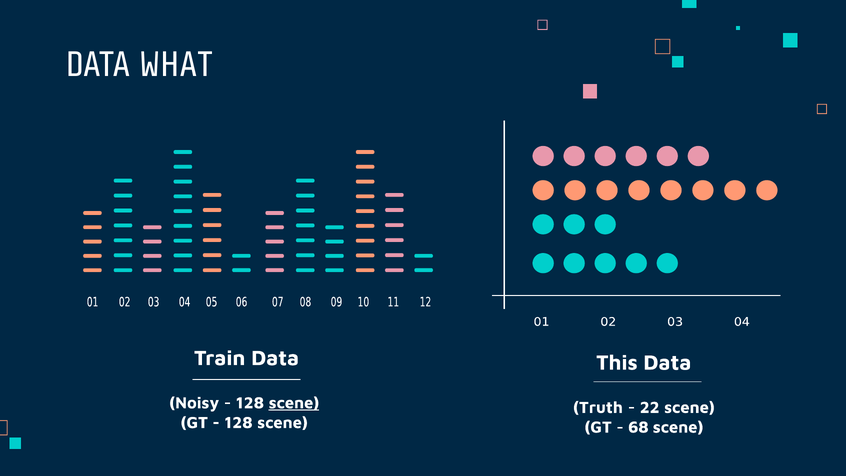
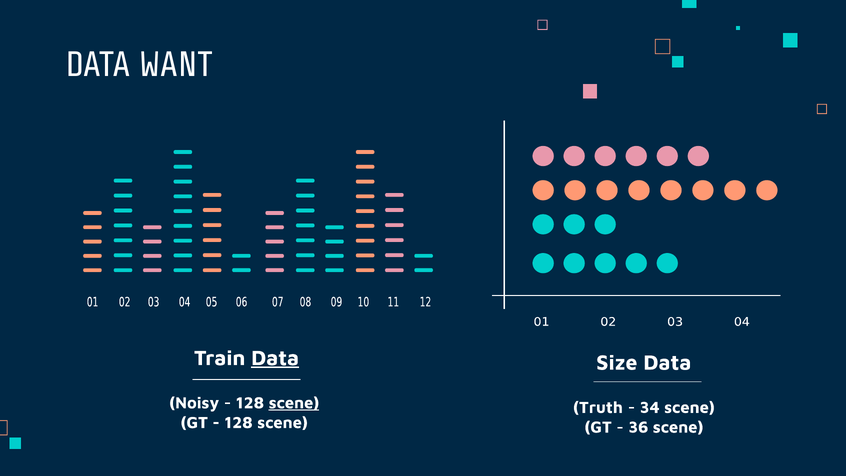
WHAT: WHAT -> WANT (176, 64)
Data underline: none -> present (275, 358)
This: This -> Size (617, 363)
22: 22 -> 34 (650, 407)
68: 68 -> 36 (638, 427)
